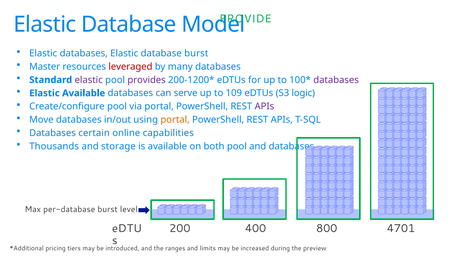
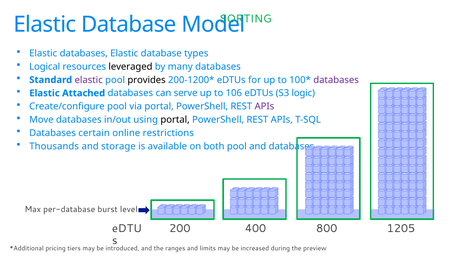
PROVIDE: PROVIDE -> SORTING (245, 19)
database burst: burst -> types (196, 53)
Master: Master -> Logical (45, 67)
leveraged colour: red -> black (130, 67)
provides colour: purple -> black (147, 80)
Elastic Available: Available -> Attached (84, 93)
109: 109 -> 106 (234, 93)
portal colour: orange -> black (175, 120)
capabilities: capabilities -> restrictions (168, 133)
4701: 4701 -> 1205 (401, 228)
